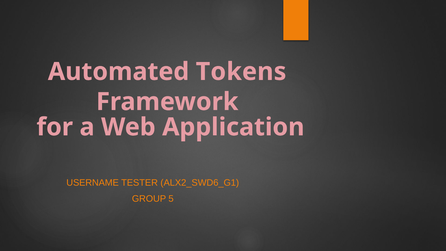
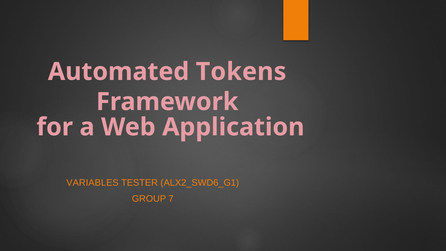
USERNAME: USERNAME -> VARIABLES (93, 183)
5: 5 -> 7 (171, 198)
